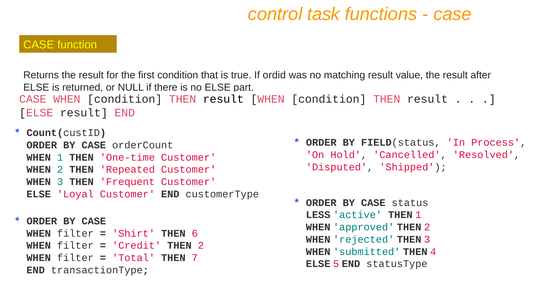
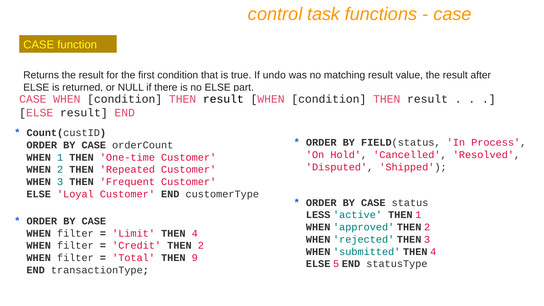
ordid: ordid -> undo (274, 75)
Shirt: Shirt -> Limit (134, 233)
6: 6 -> 4 (195, 233)
7: 7 -> 9 (195, 258)
